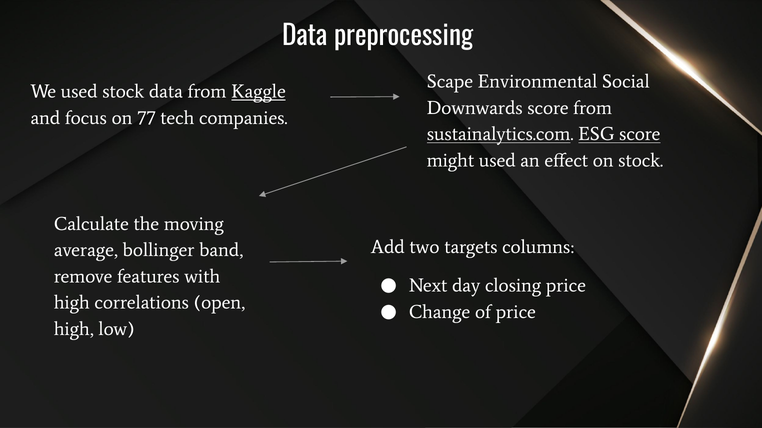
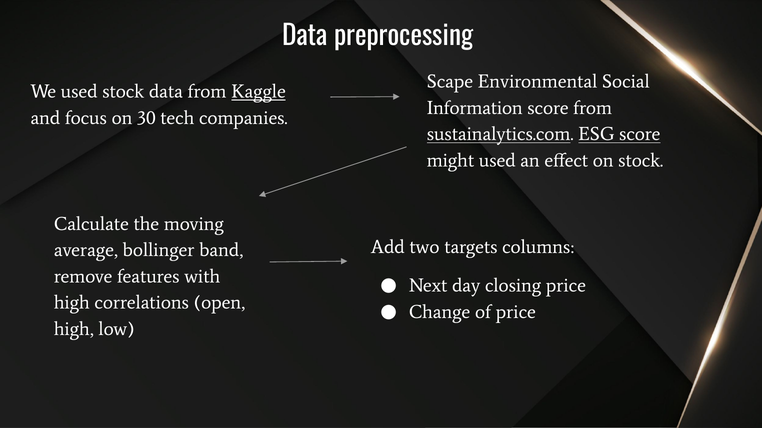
Downwards: Downwards -> Information (475, 108)
77: 77 -> 30 (146, 118)
